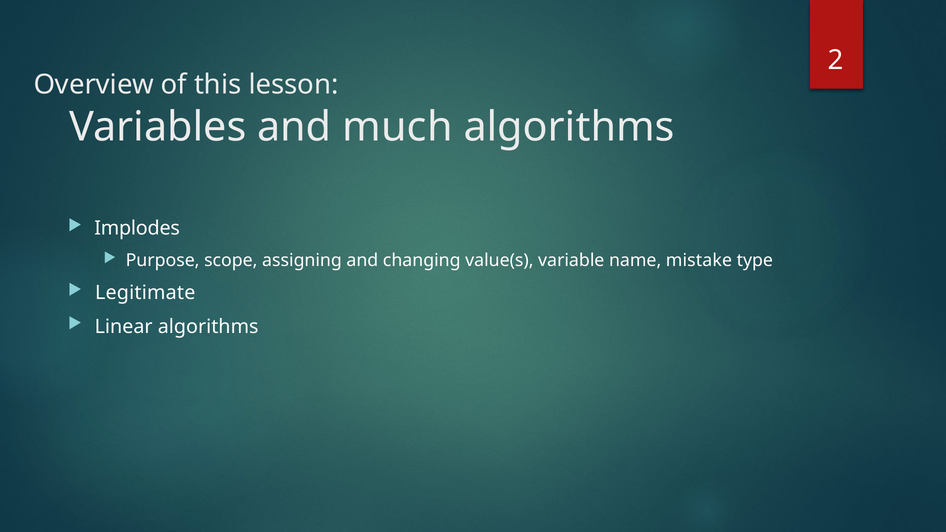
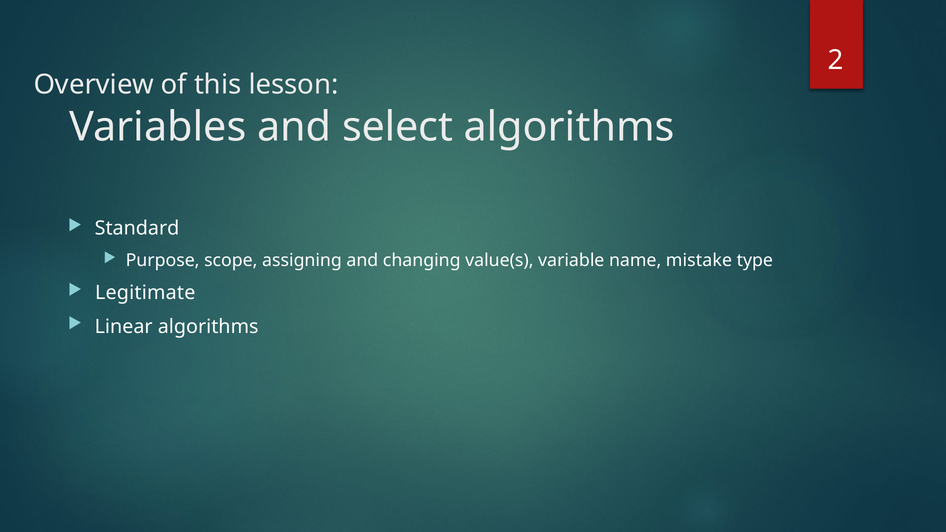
much: much -> select (398, 127)
Implodes: Implodes -> Standard (137, 228)
